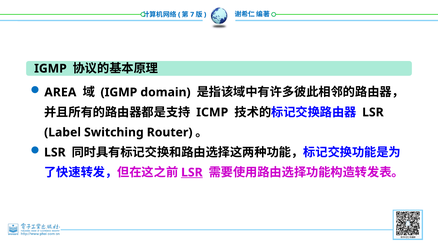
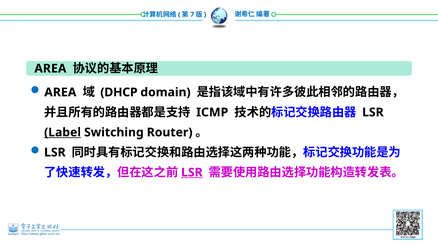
IGMP: IGMP -> AREA (50, 69)
IGMP: IGMP -> DHCP (119, 92)
Label underline: none -> present (63, 133)
